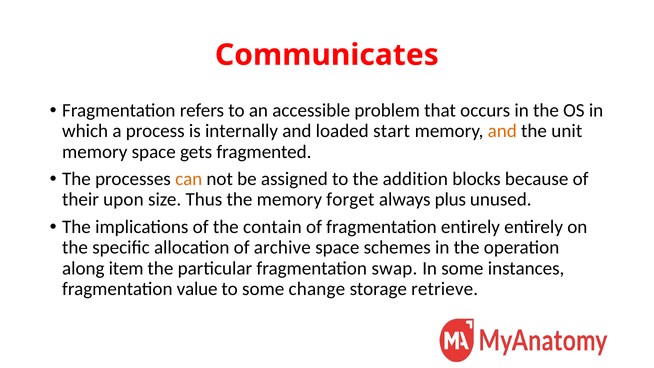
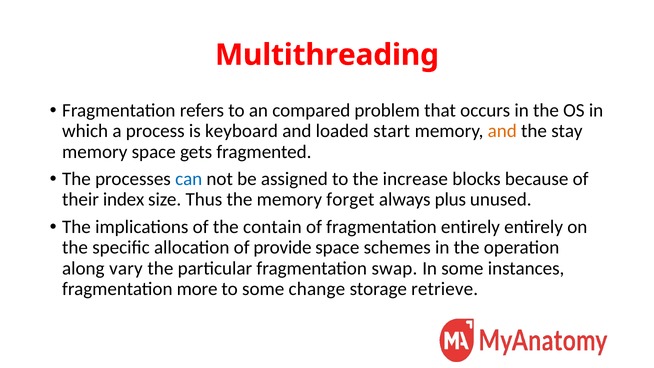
Communicates: Communicates -> Multithreading (327, 55)
accessible: accessible -> compared (311, 111)
internally: internally -> keyboard (241, 131)
unit: unit -> stay (567, 131)
can colour: orange -> blue (189, 179)
addition: addition -> increase (415, 179)
upon: upon -> index (124, 200)
archive: archive -> provide (282, 248)
item: item -> vary (126, 268)
value: value -> more (197, 289)
